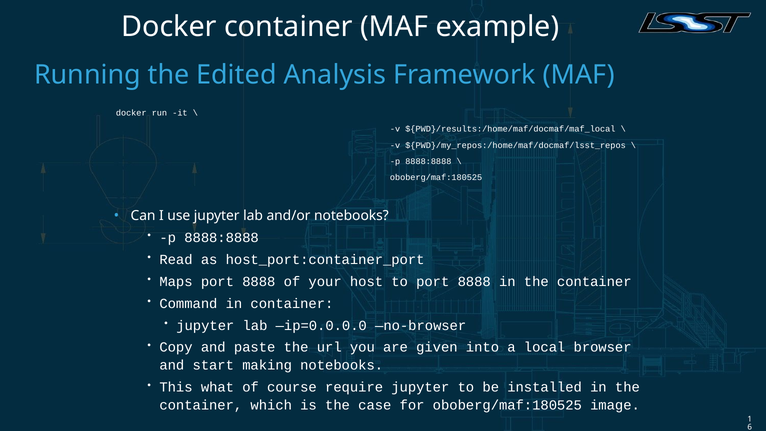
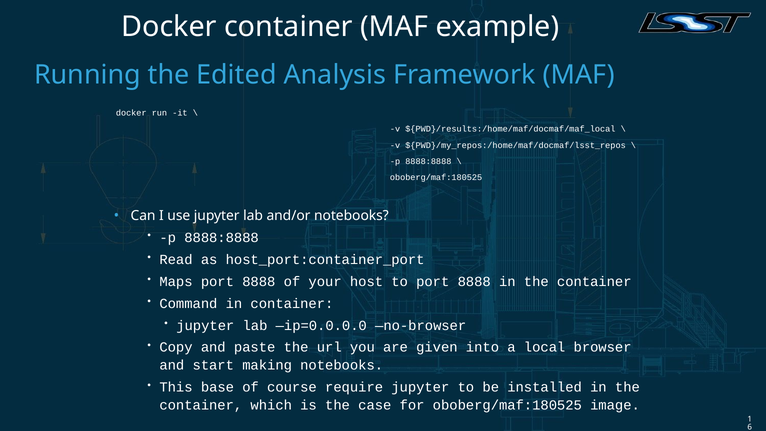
what: what -> base (217, 387)
